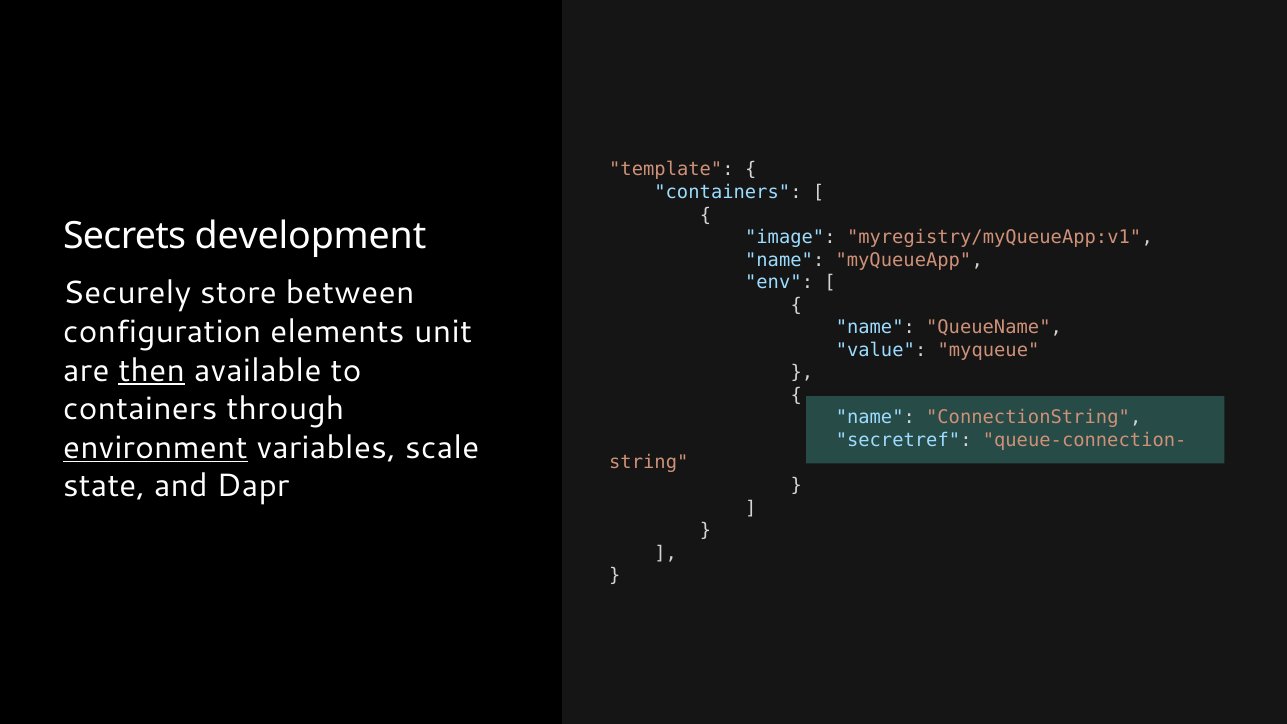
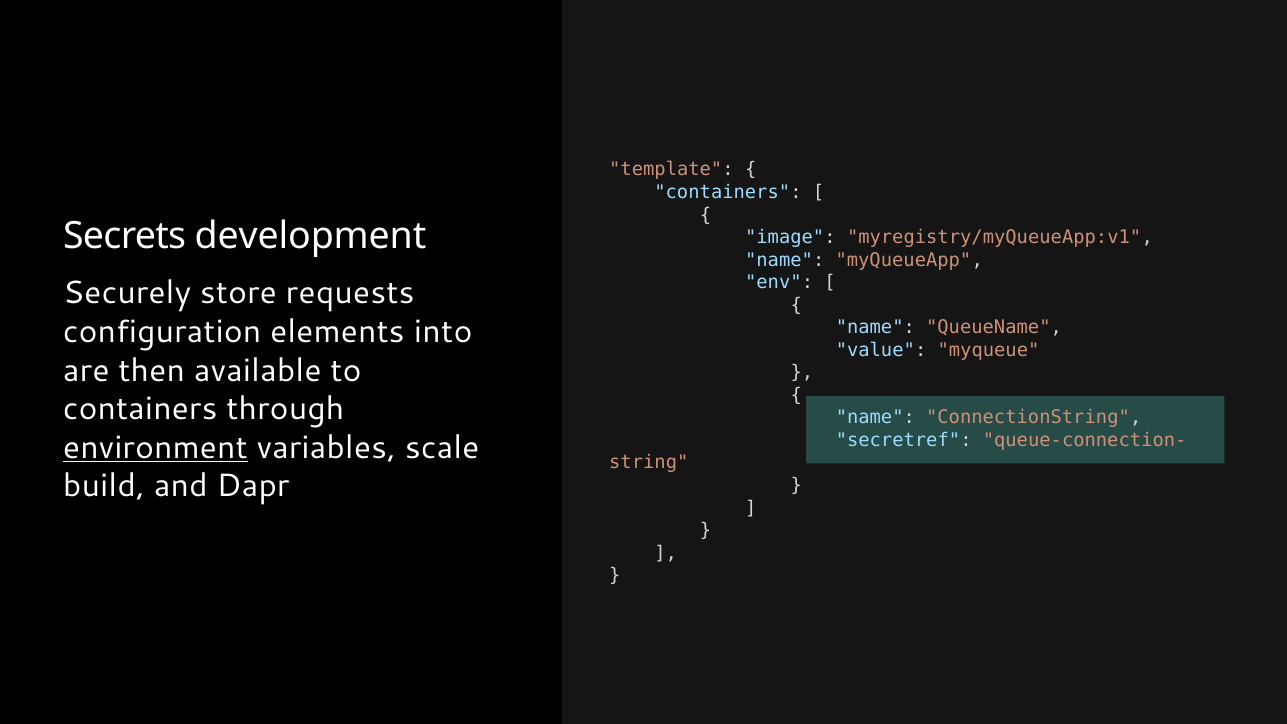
between: between -> requests (350, 293)
unit: unit -> into (443, 332)
then underline: present -> none (152, 370)
state: state -> build (104, 486)
